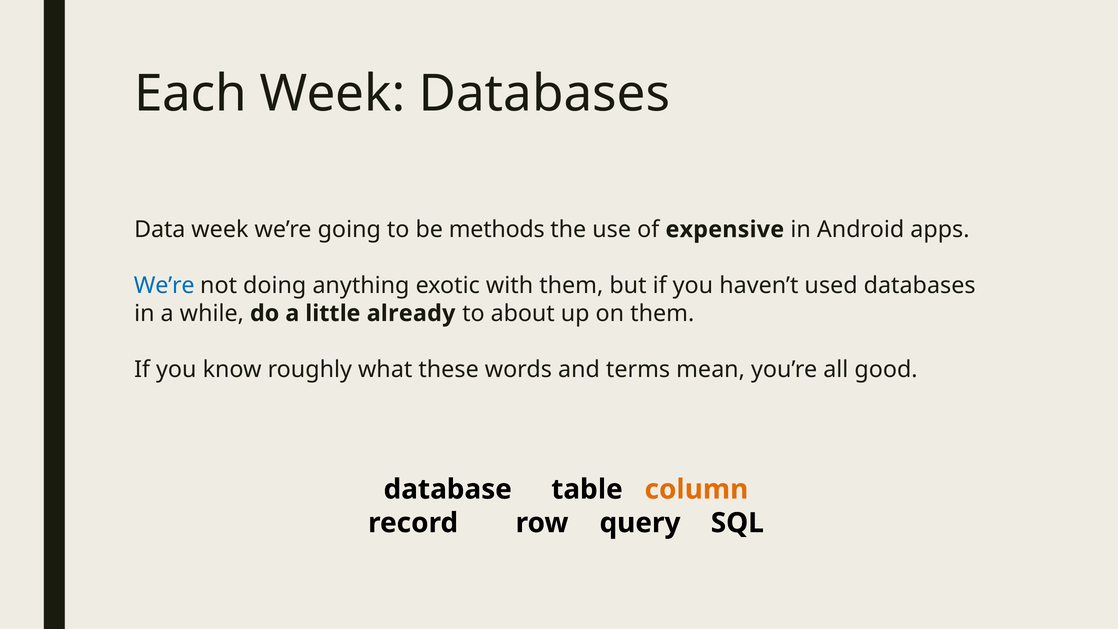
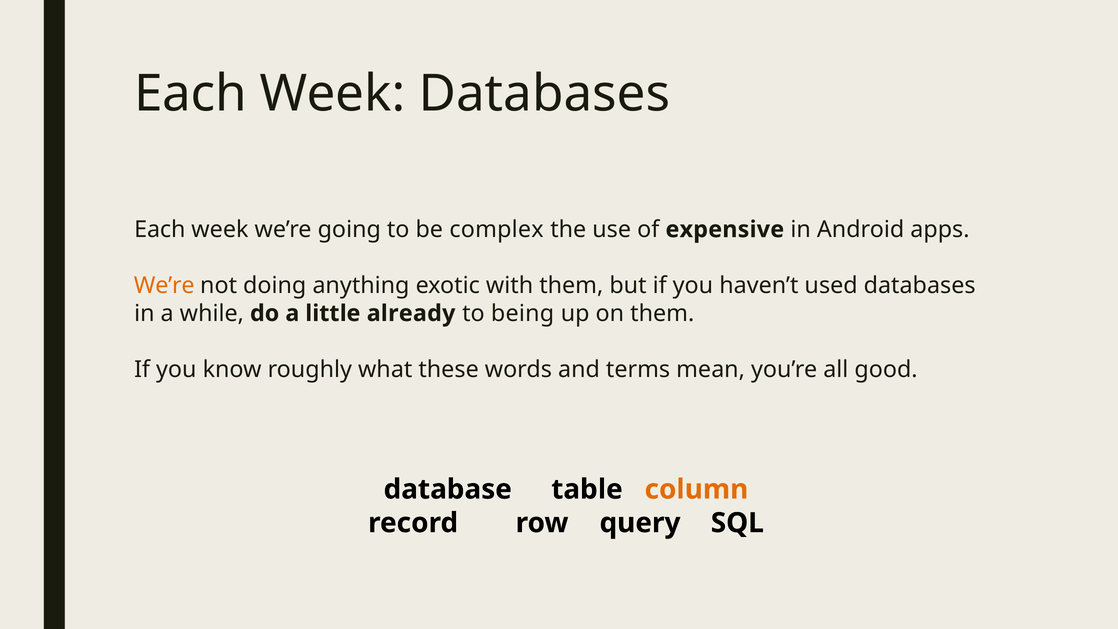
Data: Data -> Each (160, 229)
methods: methods -> complex (497, 229)
We’re colour: blue -> orange (164, 285)
about: about -> being (523, 313)
